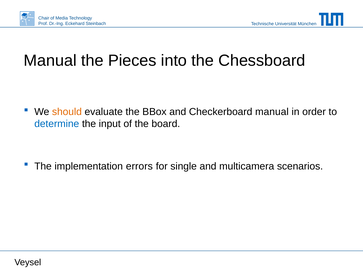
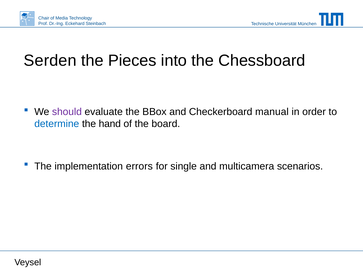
Manual: Manual -> Serden (50, 61)
should colour: orange -> purple (67, 112)
input: input -> hand (110, 124)
